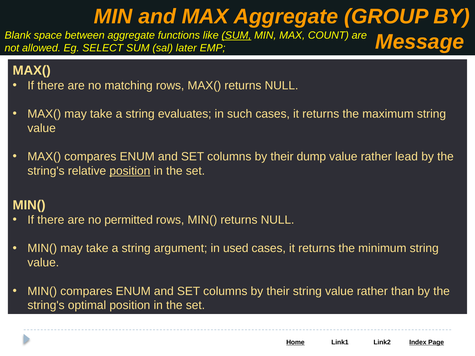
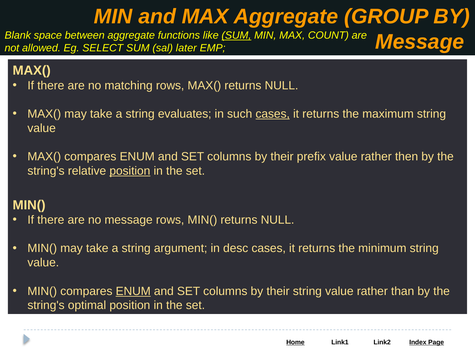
cases underline: none -> present (273, 114)
dump: dump -> prefix (311, 157)
lead: lead -> then (407, 157)
no permitted: permitted -> message (129, 220)
used: used -> desc (236, 249)
ENUM underline: none -> present (133, 291)
